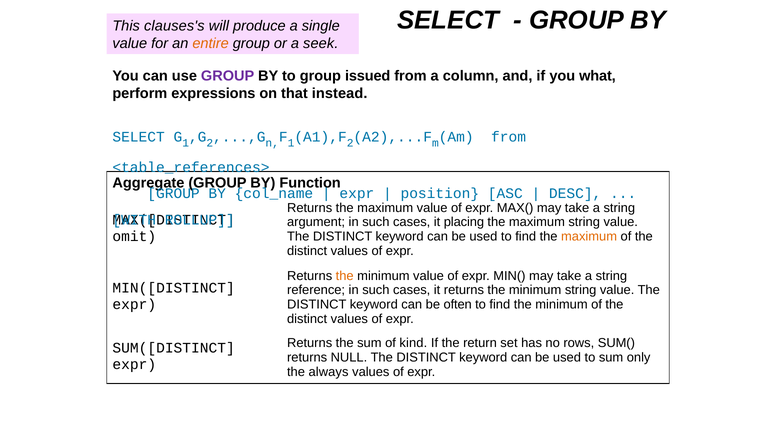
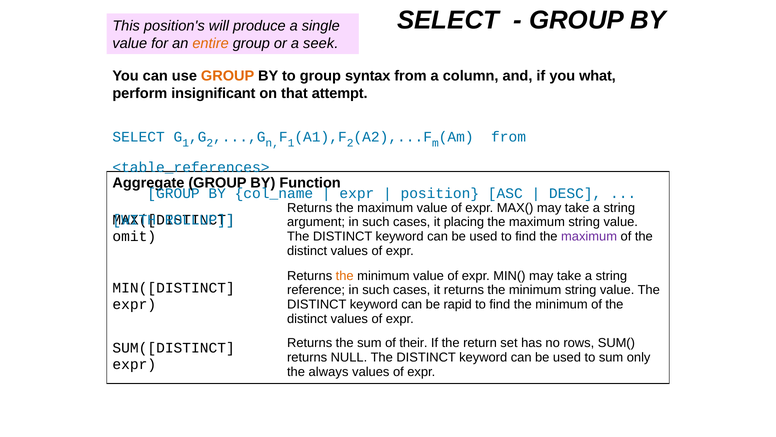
clauses's: clauses's -> position's (174, 26)
GROUP colour: purple -> orange (228, 76)
issued: issued -> syntax (368, 76)
expressions: expressions -> insignificant (213, 93)
instead: instead -> attempt (340, 93)
maximum colour: orange -> purple (589, 236)
often: often -> rapid (458, 304)
kind: kind -> their (413, 343)
